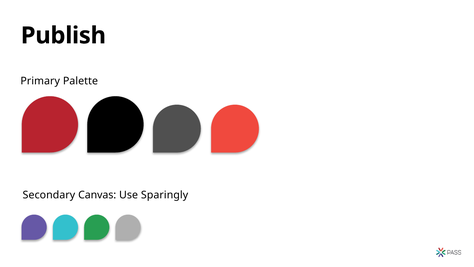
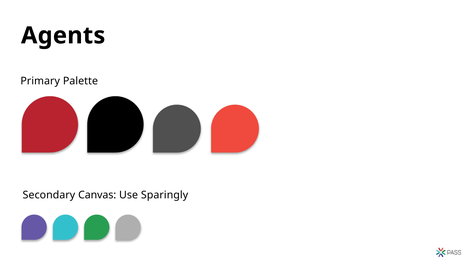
Publish: Publish -> Agents (63, 36)
